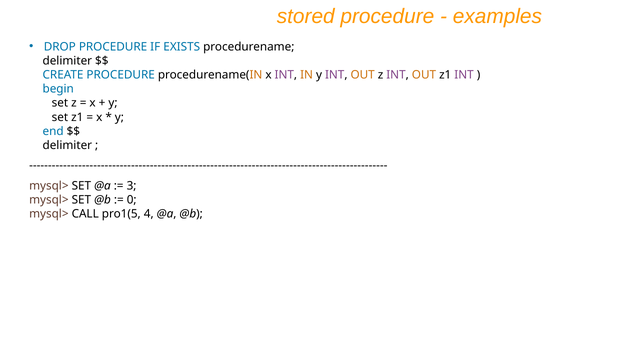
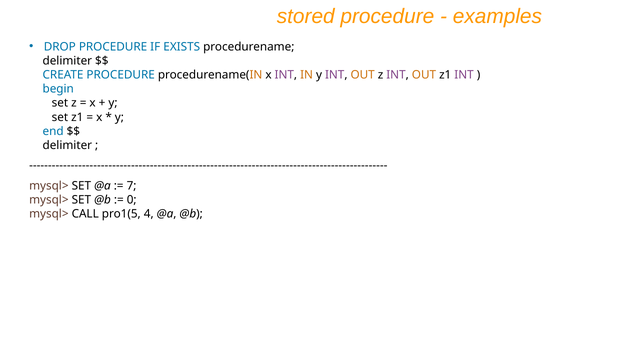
3: 3 -> 7 (132, 186)
